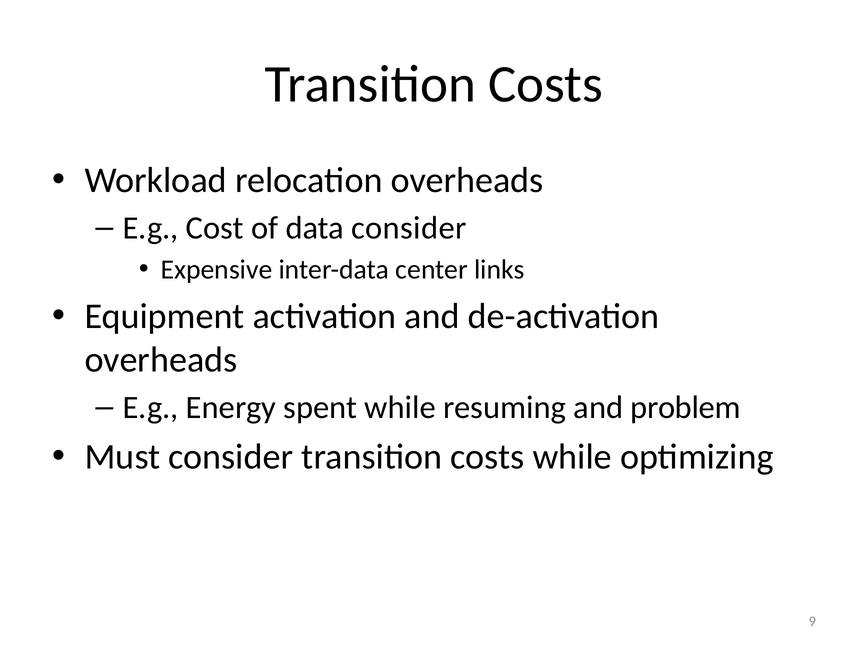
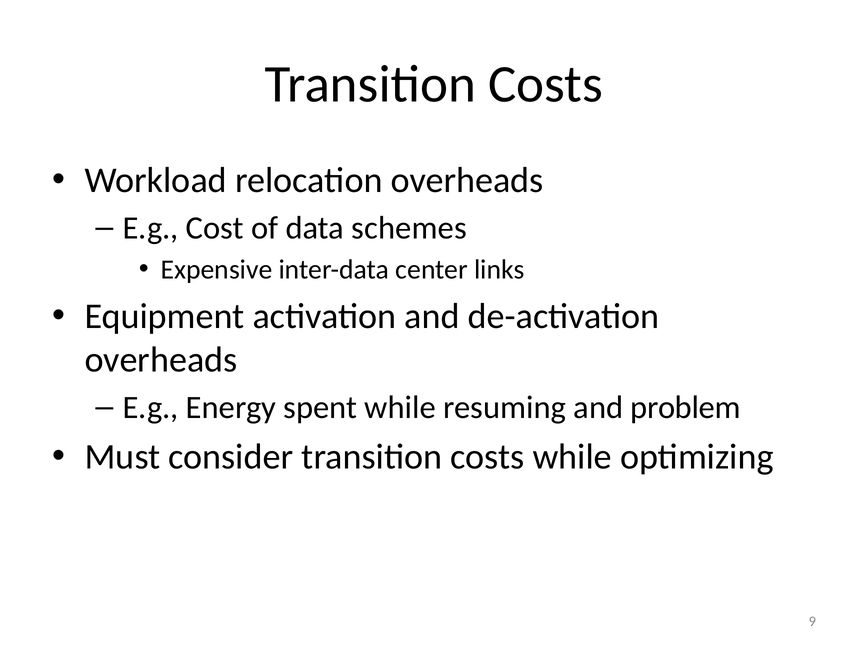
data consider: consider -> schemes (409, 228)
